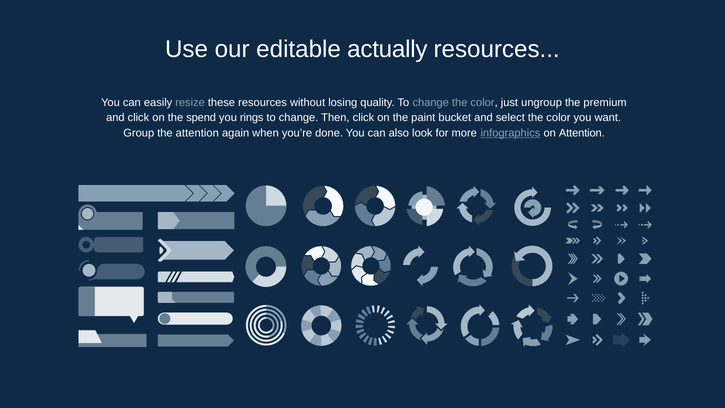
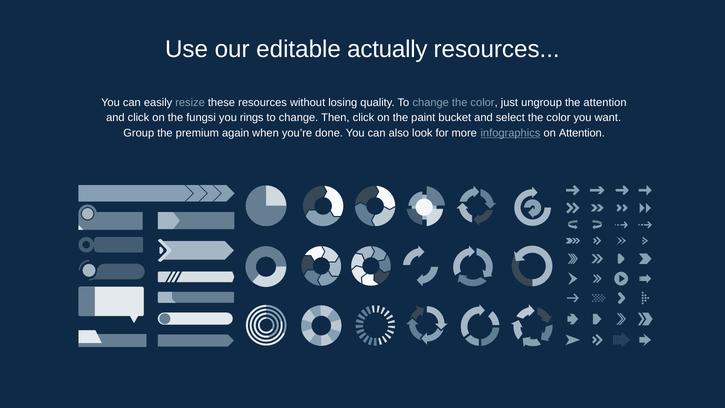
the premium: premium -> attention (605, 102)
spend: spend -> fungsi (201, 118)
the attention: attention -> premium (197, 133)
